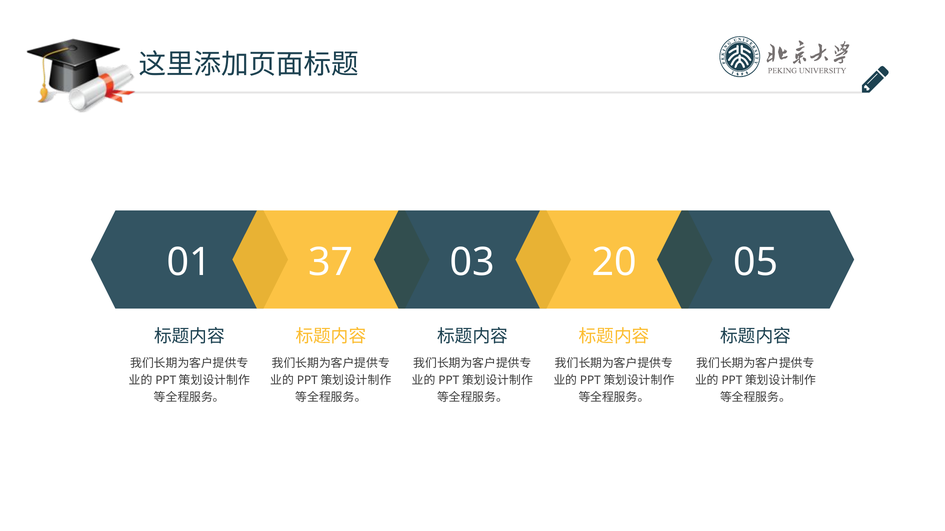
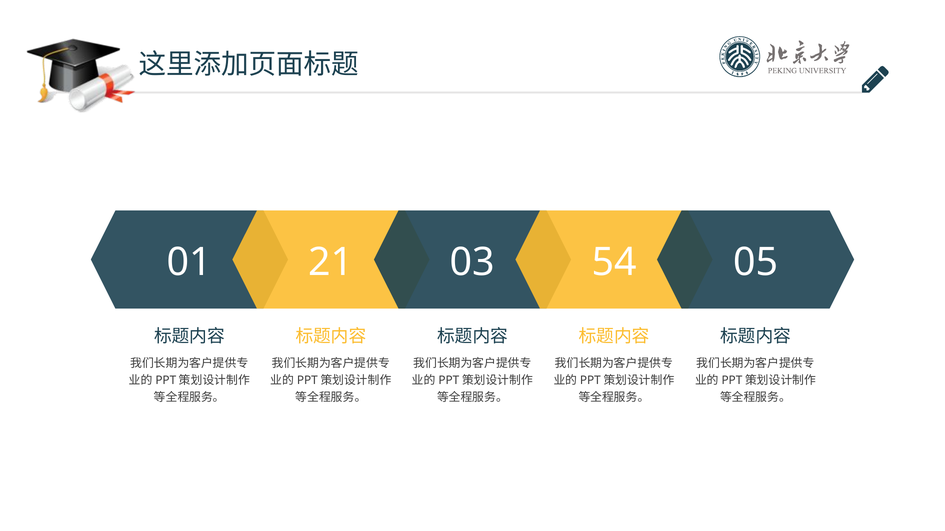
37: 37 -> 21 (331, 263)
20: 20 -> 54 (614, 263)
